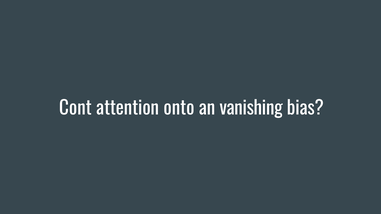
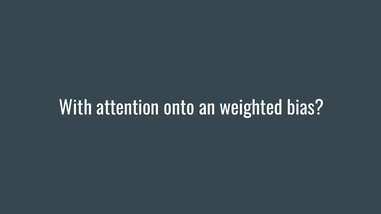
Cont: Cont -> With (75, 108)
vanishing: vanishing -> weighted (251, 108)
